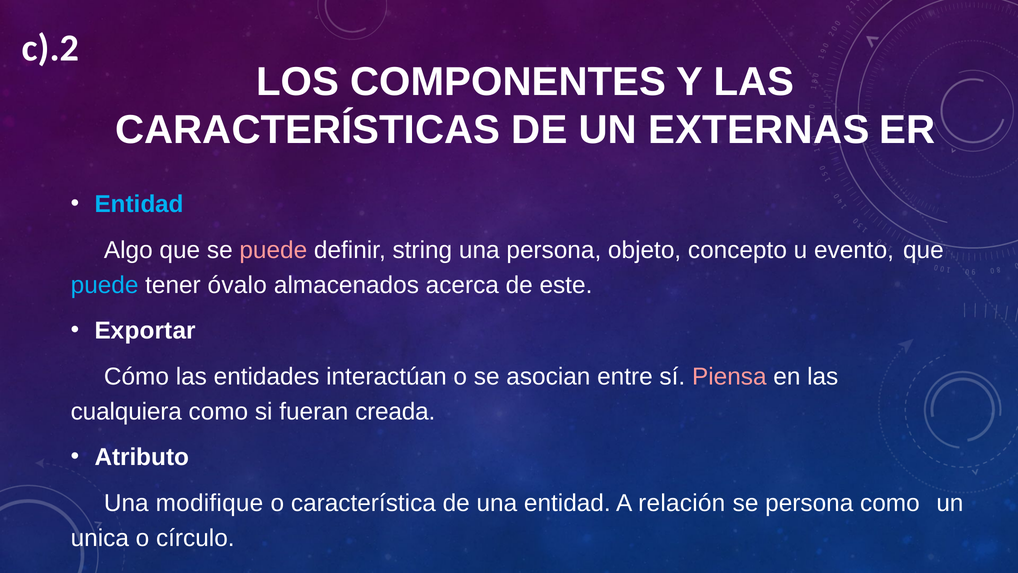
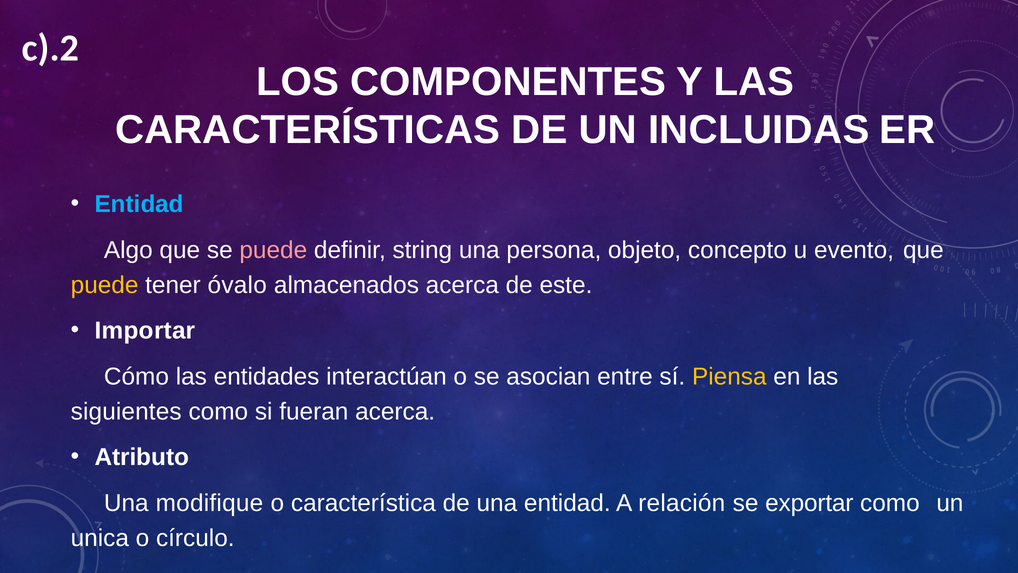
EXTERNAS: EXTERNAS -> INCLUIDAS (759, 130)
puede colour: light blue -> yellow (105, 285)
Exportar: Exportar -> Importar (145, 331)
Piensa colour: pink -> yellow (729, 376)
cualquiera: cualquiera -> siguientes (126, 411)
fueran creada: creada -> acerca (395, 411)
se persona: persona -> exportar (809, 503)
